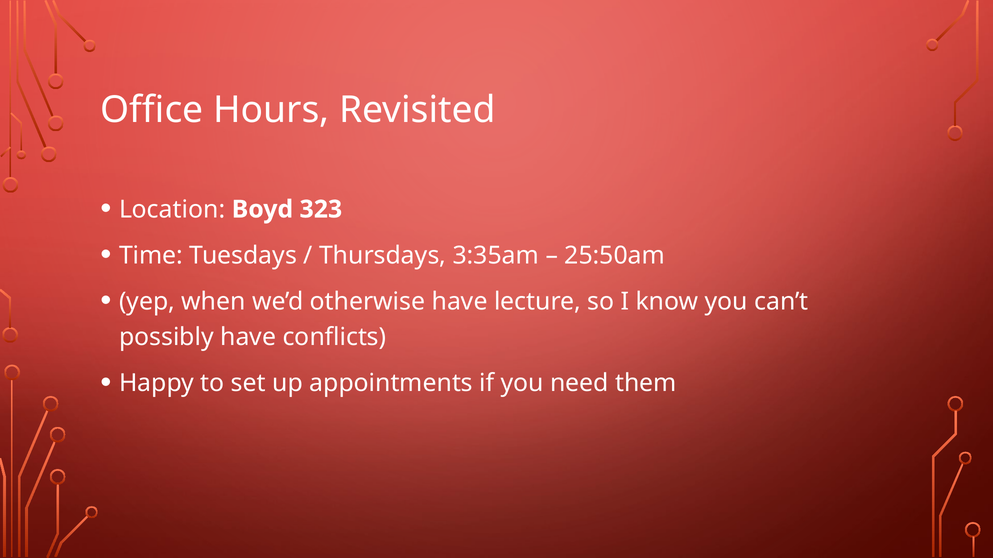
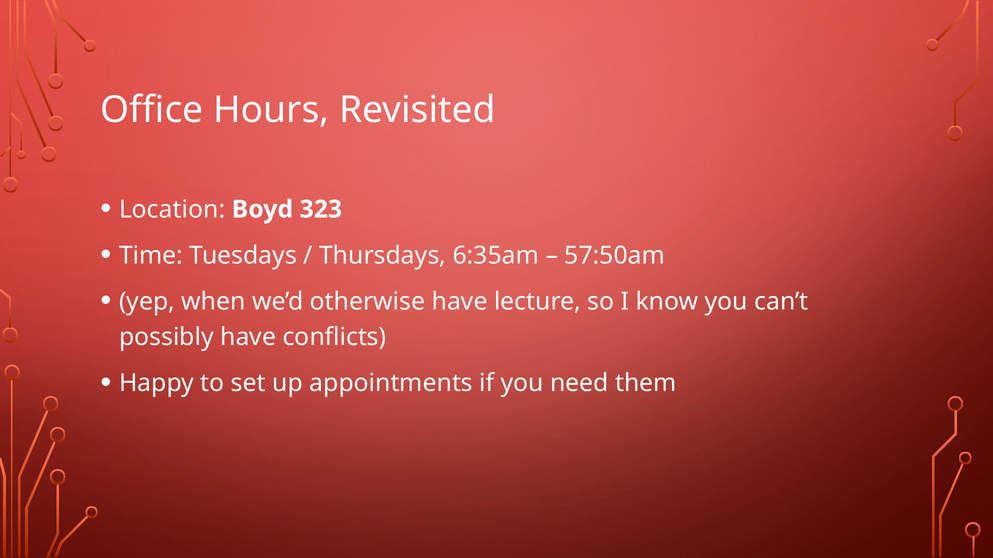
3:35am: 3:35am -> 6:35am (496, 256)
25:50am: 25:50am -> 57:50am (615, 256)
